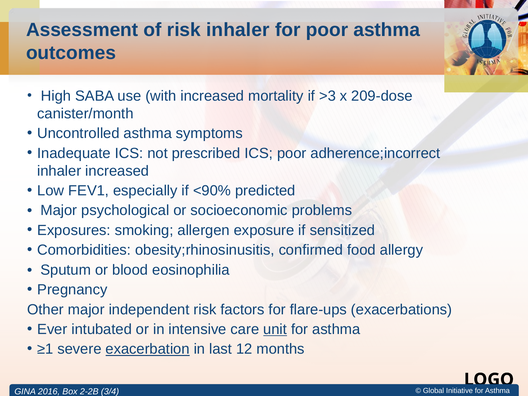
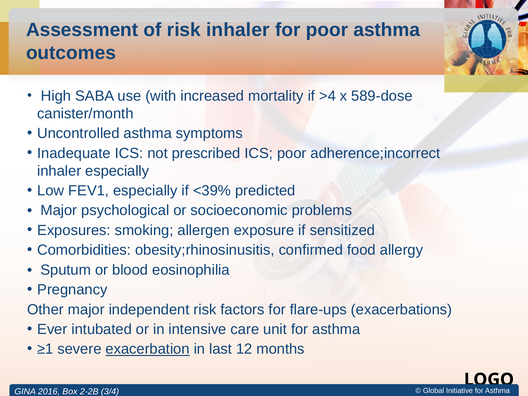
>3: >3 -> >4 (327, 96)
209-dose: 209-dose -> 589-dose (382, 96)
inhaler increased: increased -> especially (117, 171)
<90%: <90% -> <39% (212, 191)
unit underline: present -> none (275, 329)
